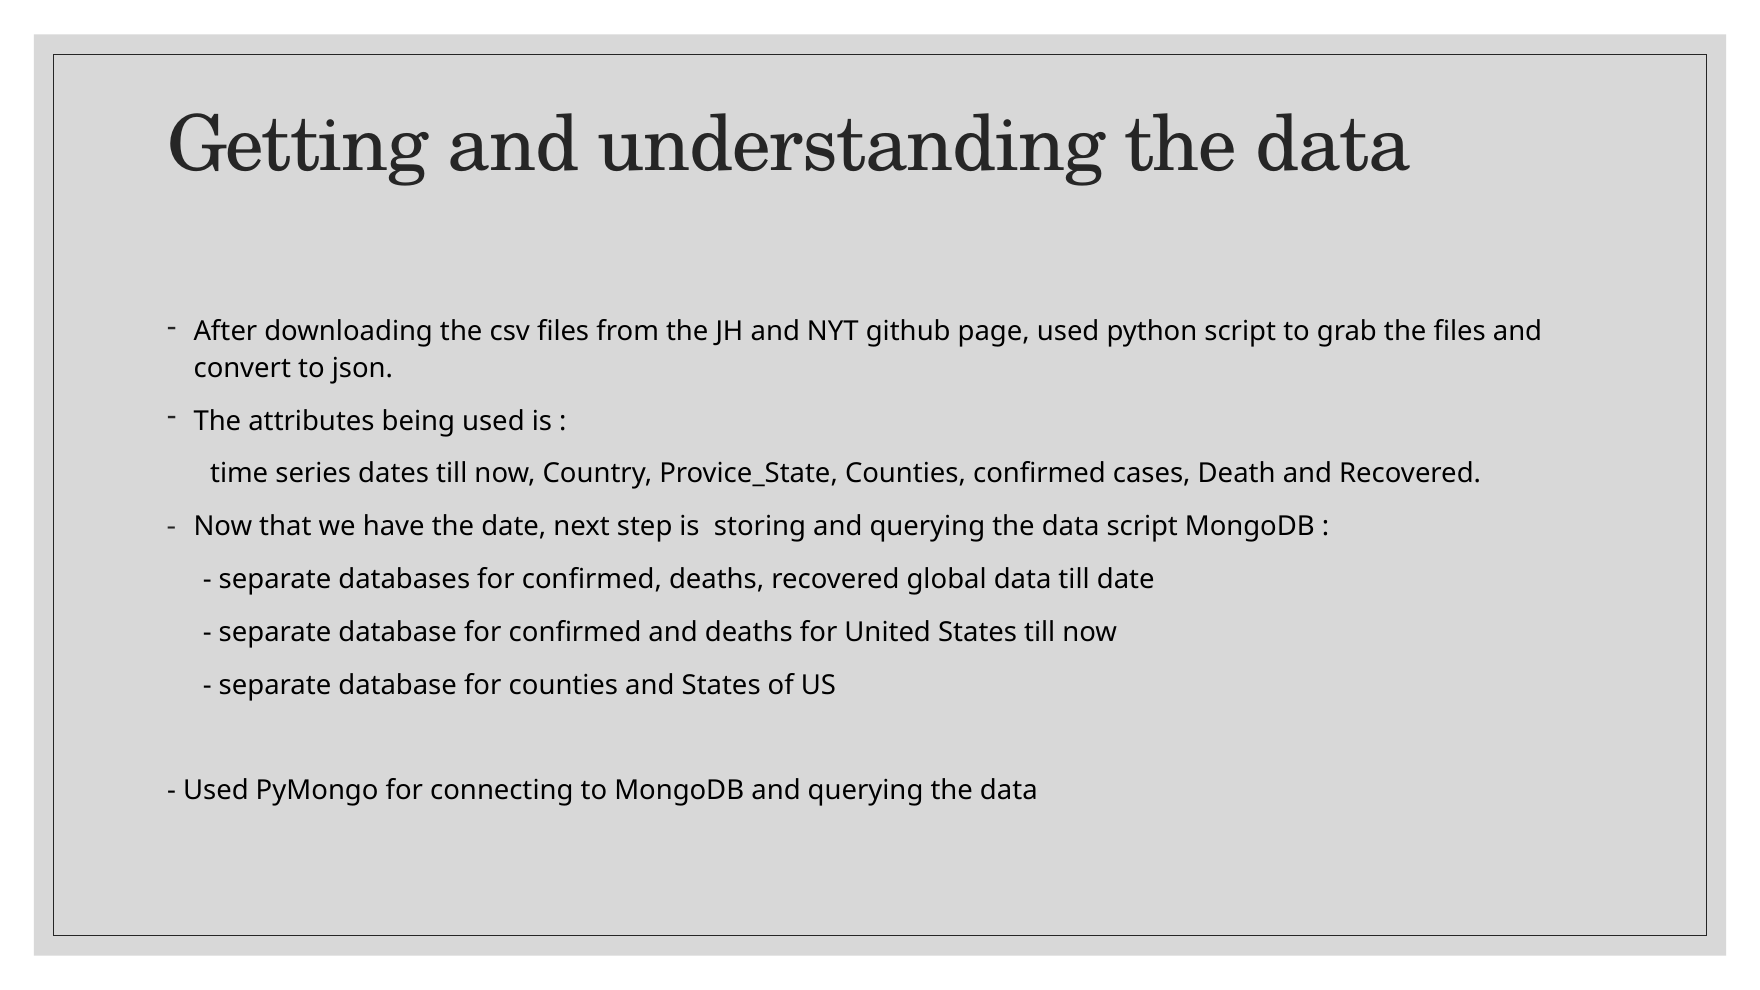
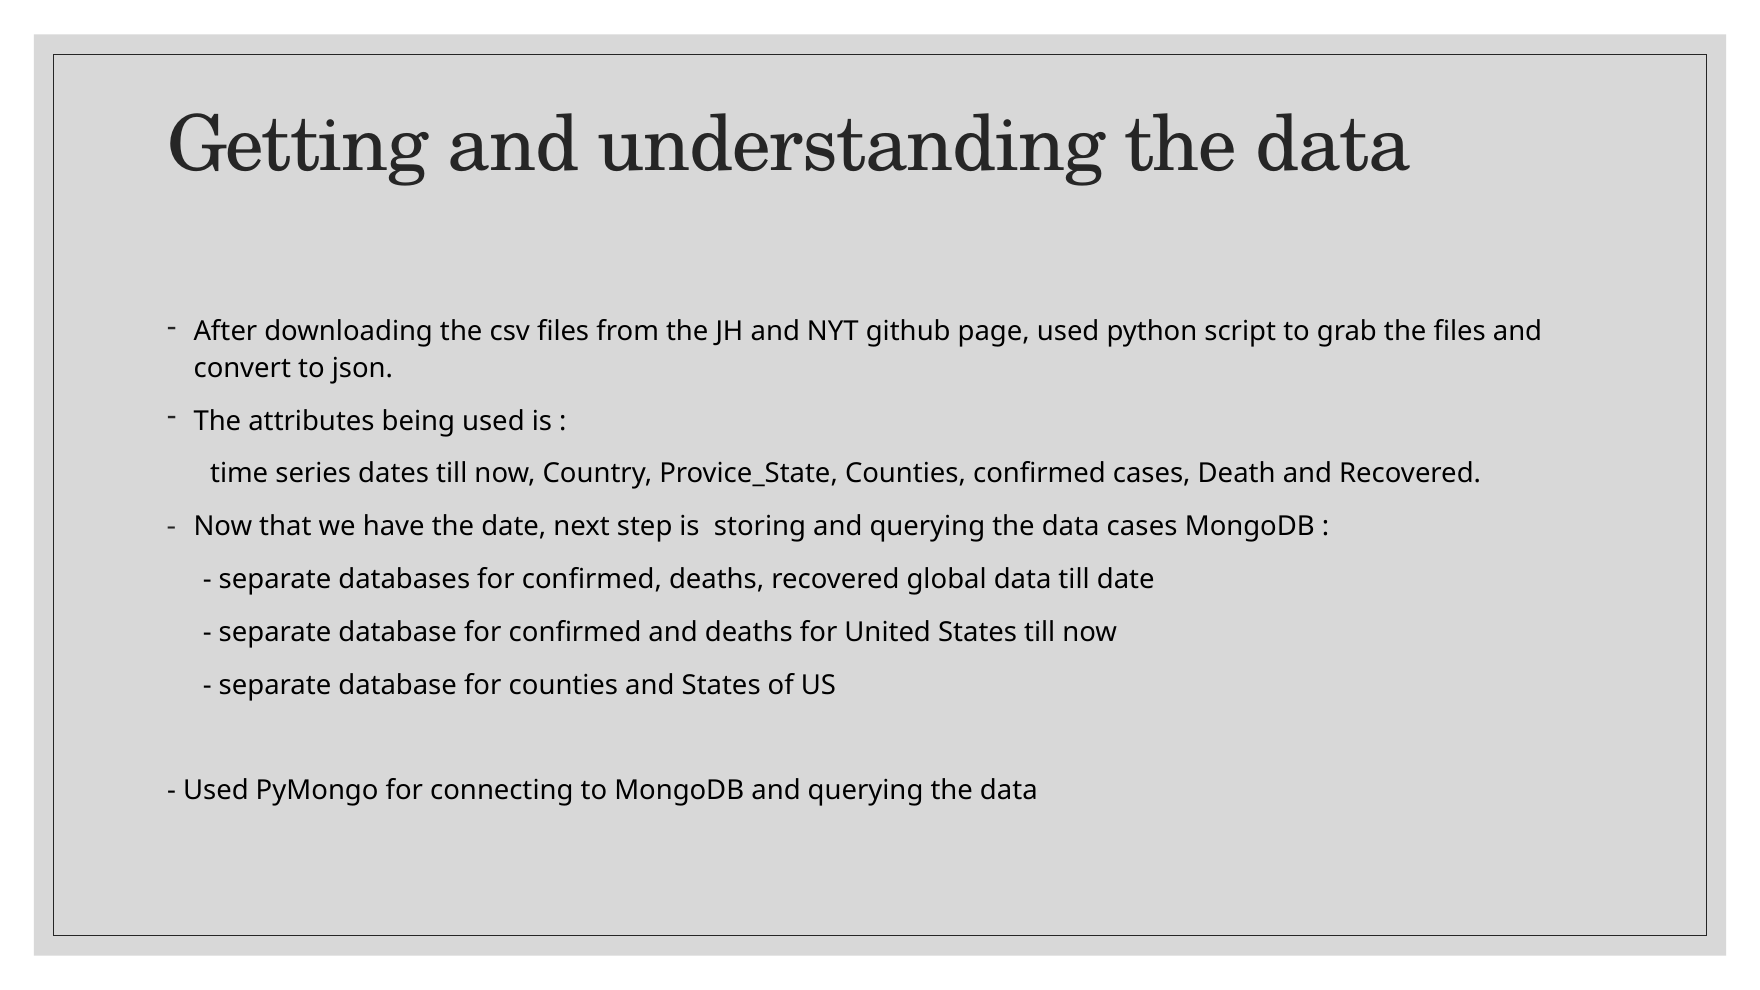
data script: script -> cases (1142, 527)
